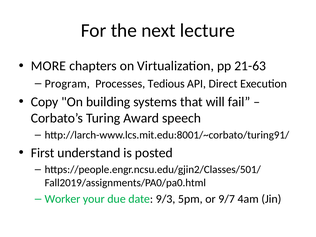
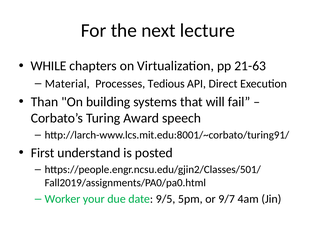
MORE: MORE -> WHILE (49, 66)
Program: Program -> Material (67, 84)
Copy: Copy -> Than (45, 102)
9/3: 9/3 -> 9/5 (166, 199)
